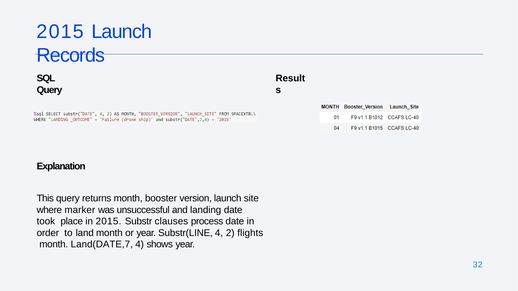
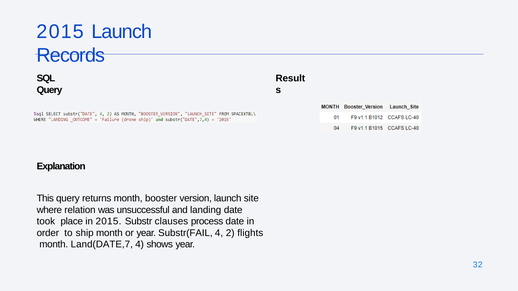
marker: marker -> relation (80, 210)
land: land -> ship (85, 233)
Substr(LINE: Substr(LINE -> Substr(FAIL (185, 233)
